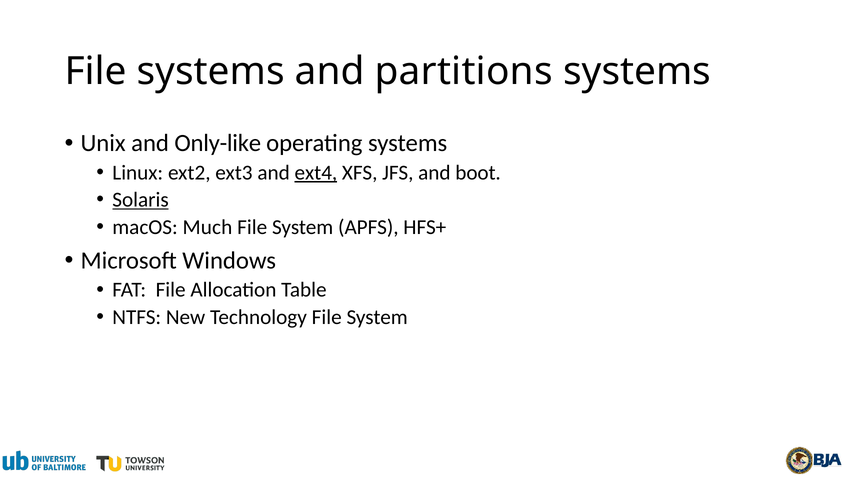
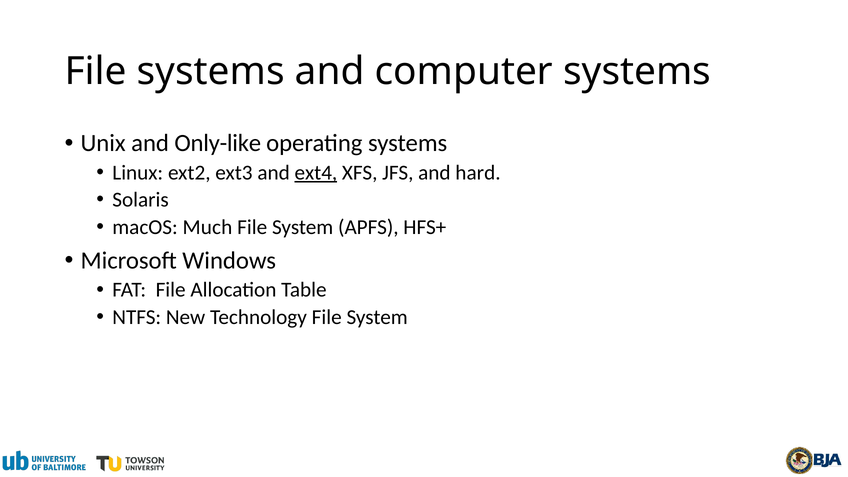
partitions: partitions -> computer (464, 71)
boot: boot -> hard (478, 173)
Solaris underline: present -> none (141, 200)
